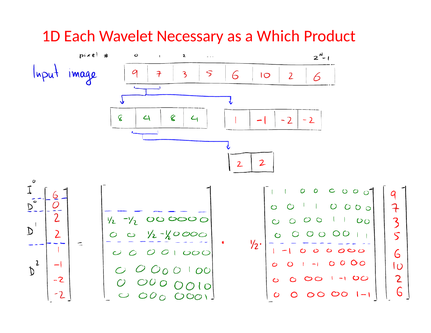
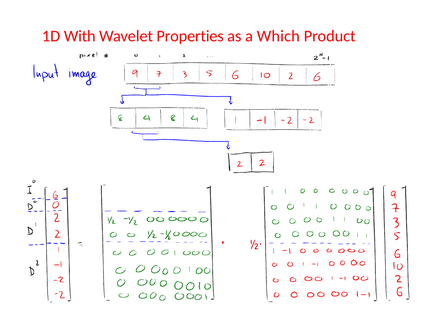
Each: Each -> With (80, 36)
Necessary: Necessary -> Properties (190, 36)
